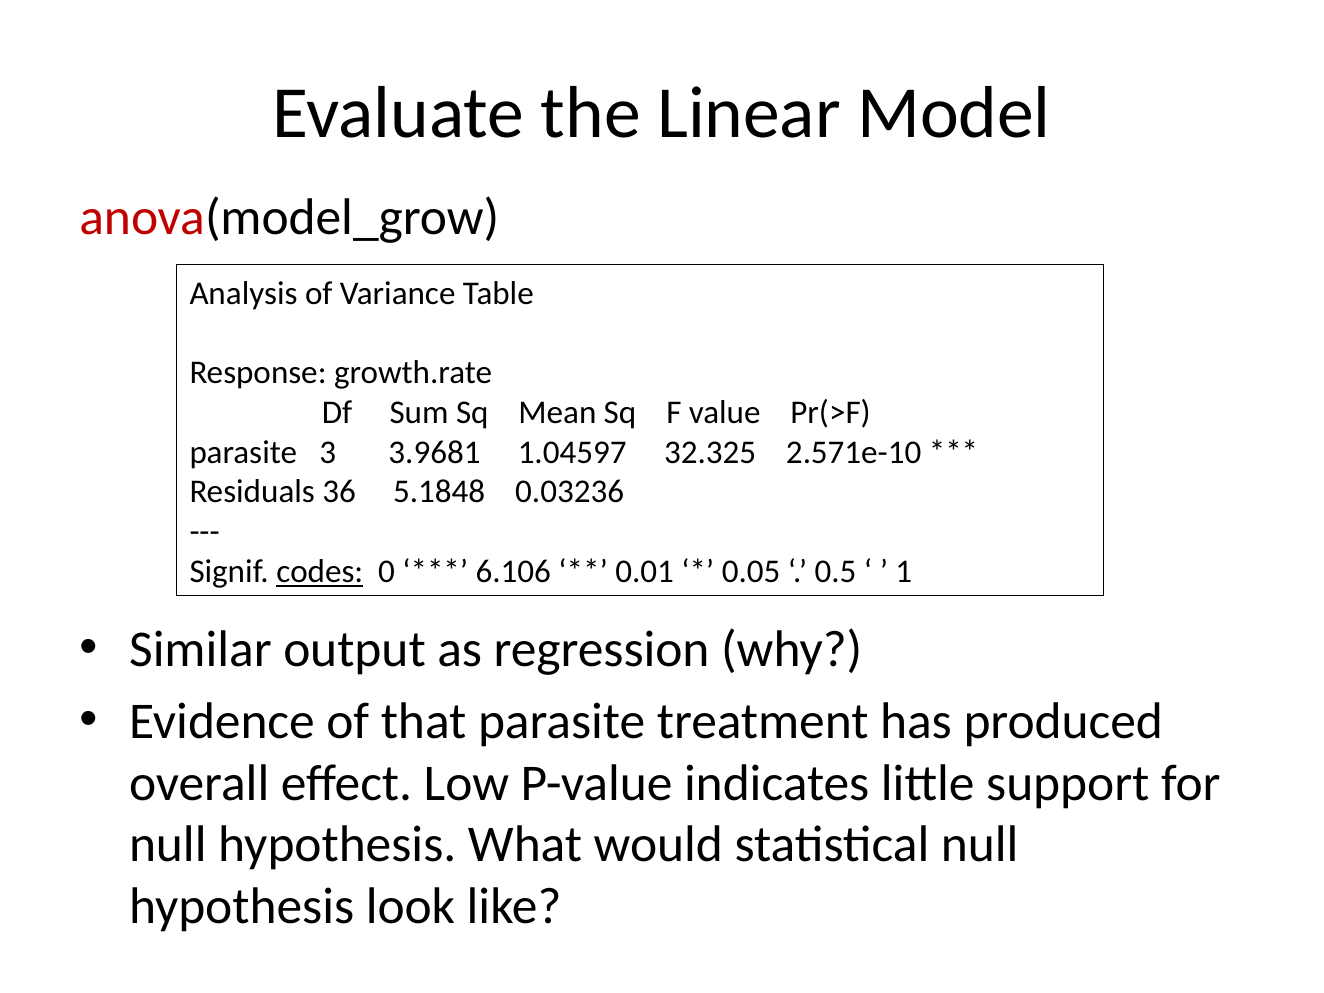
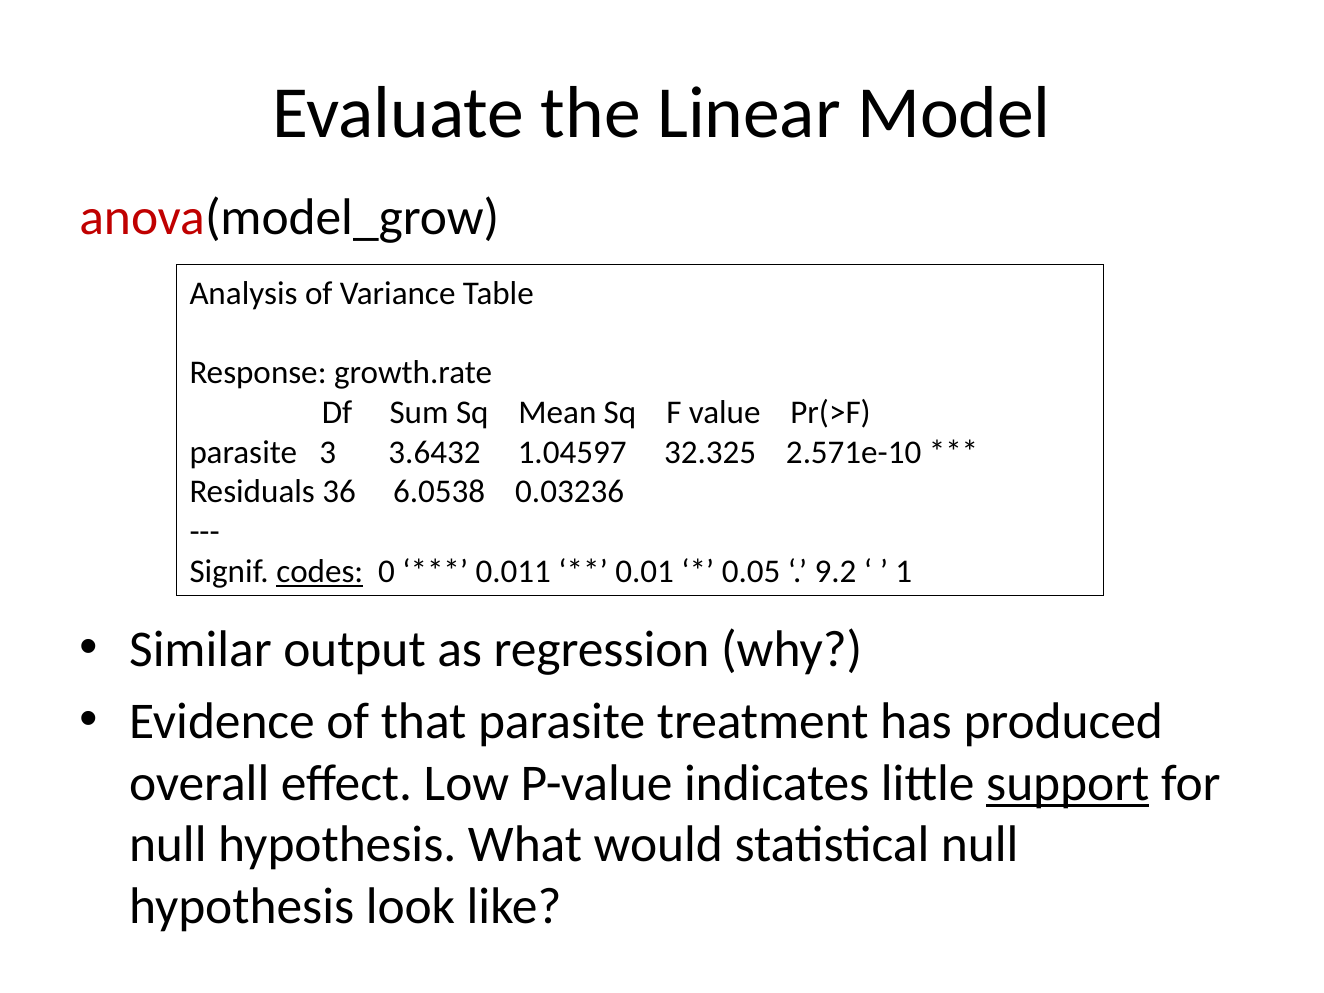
3.9681: 3.9681 -> 3.6432 (434, 452)
5.1848: 5.1848 -> 6.0538 (439, 492)
6.106: 6.106 -> 0.011 (513, 571)
0.5: 0.5 -> 9.2 (836, 571)
support underline: none -> present (1068, 783)
